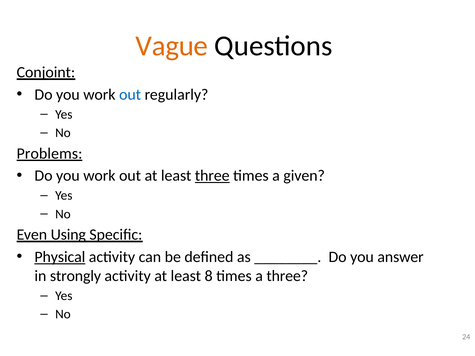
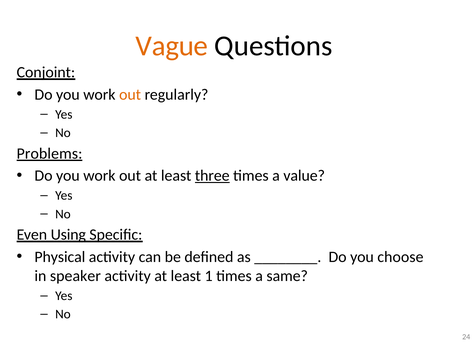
out colour: blue -> orange (130, 95)
given: given -> value (304, 176)
Physical underline: present -> none (60, 257)
answer: answer -> choose (400, 257)
strongly: strongly -> speaker (75, 276)
8: 8 -> 1 (209, 276)
a three: three -> same (287, 276)
